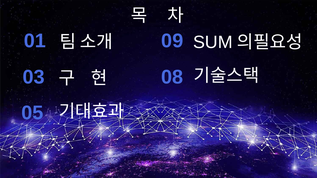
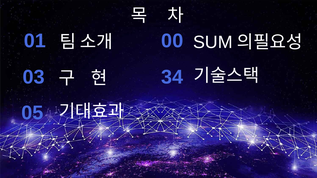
09: 09 -> 00 (172, 41)
08: 08 -> 34 (172, 77)
